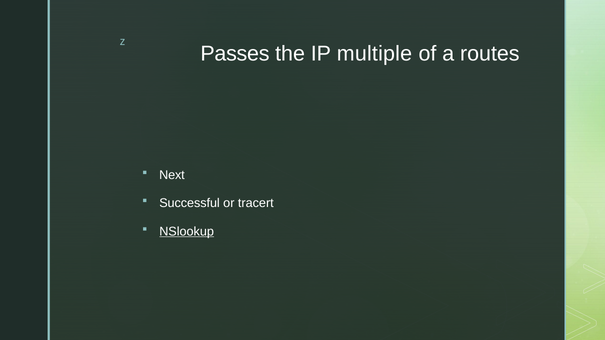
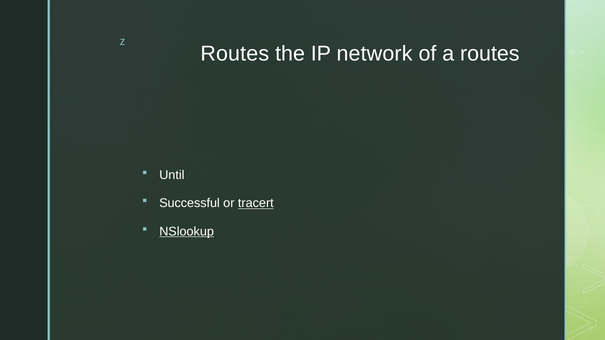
Passes: Passes -> Routes (235, 54)
multiple: multiple -> network (374, 54)
Next: Next -> Until (172, 175)
tracert underline: none -> present (256, 203)
